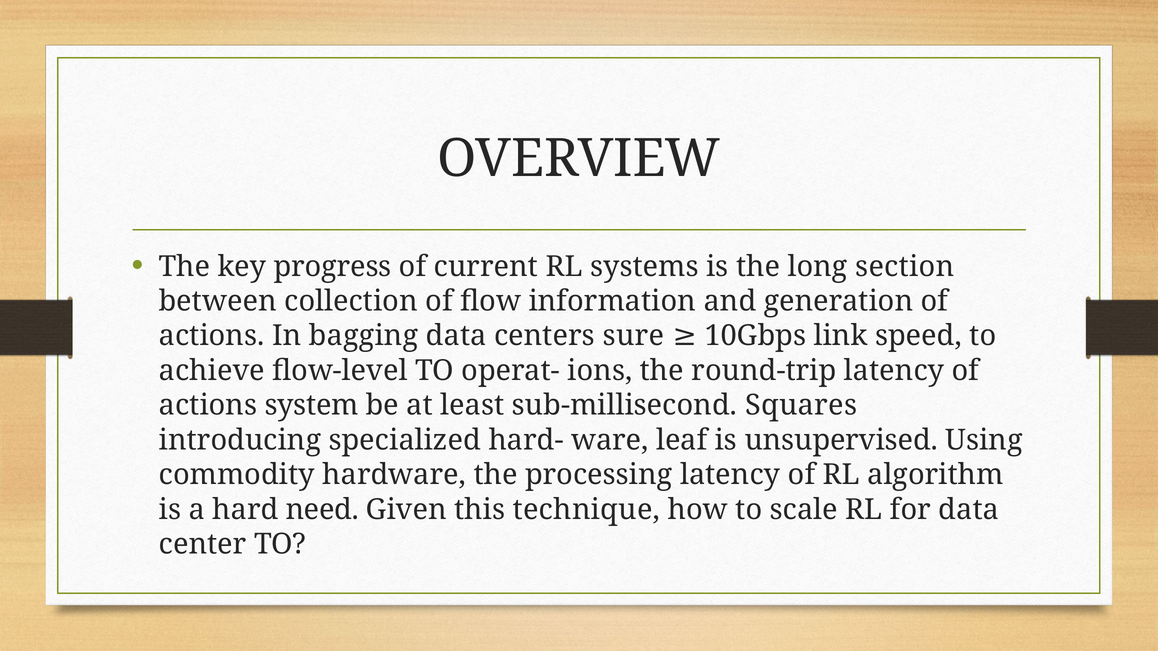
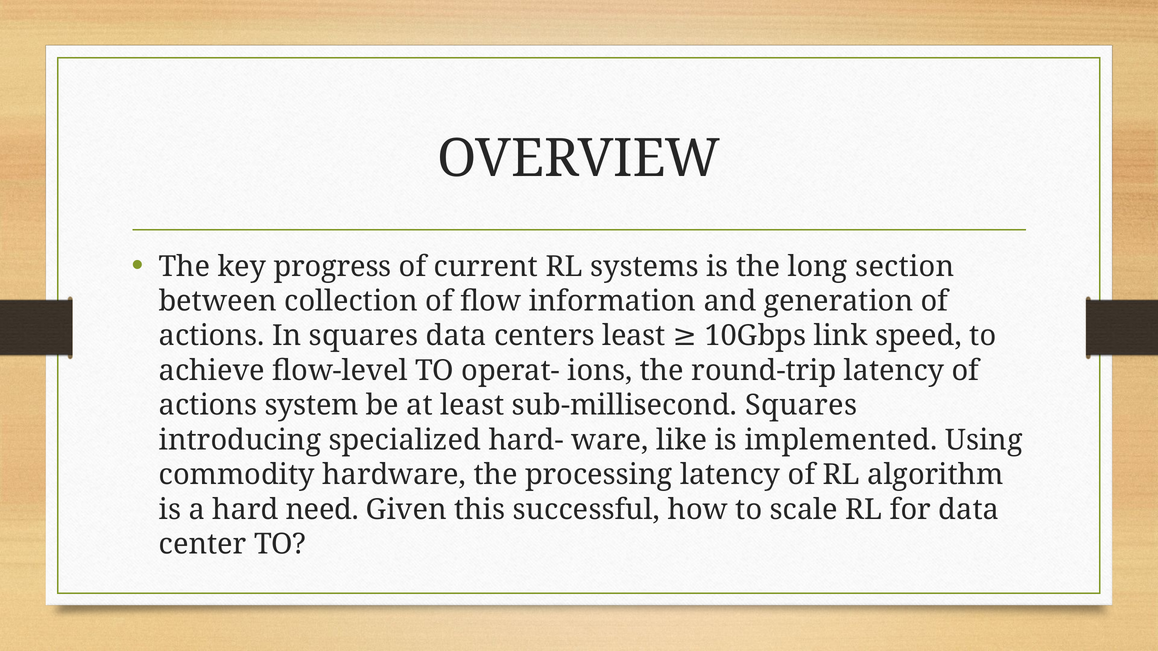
In bagging: bagging -> squares (364, 336)
centers sure: sure -> least (634, 336)
leaf: leaf -> like (682, 440)
unsupervised: unsupervised -> implemented (841, 440)
technique: technique -> successful (586, 510)
